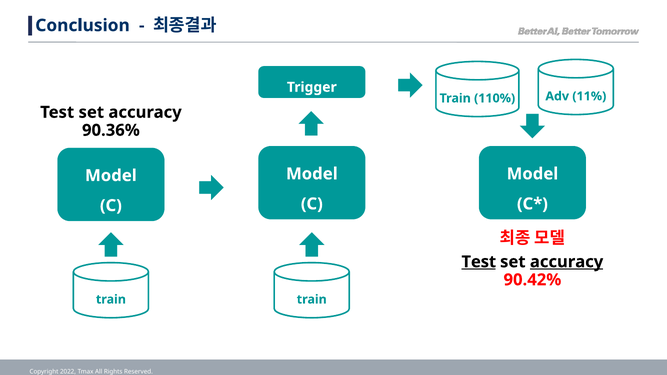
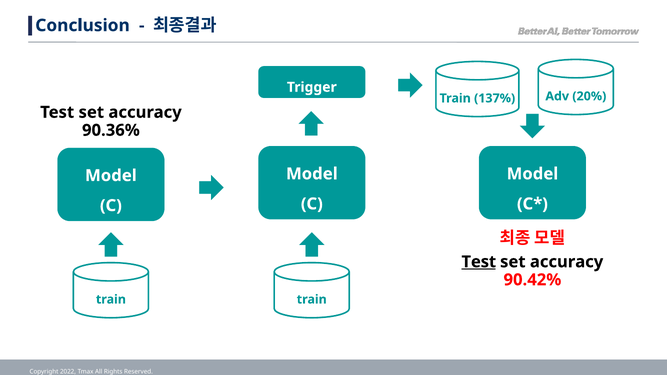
110%: 110% -> 137% (495, 98)
11%: 11% -> 20% (589, 96)
accuracy underline: present -> none (567, 262)
